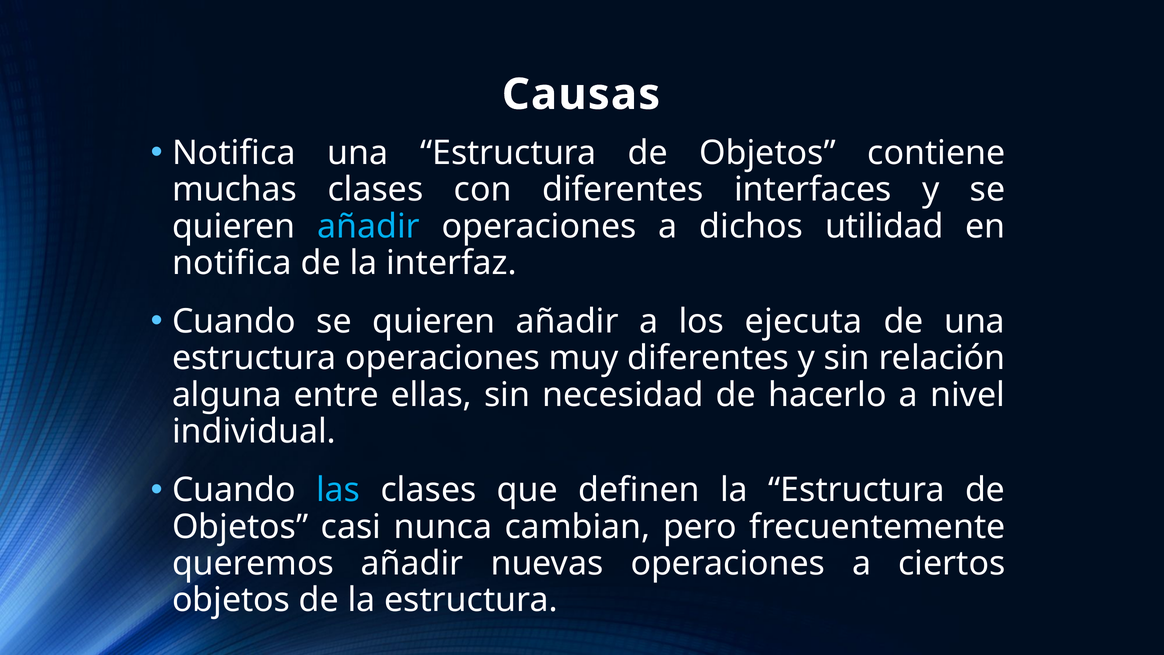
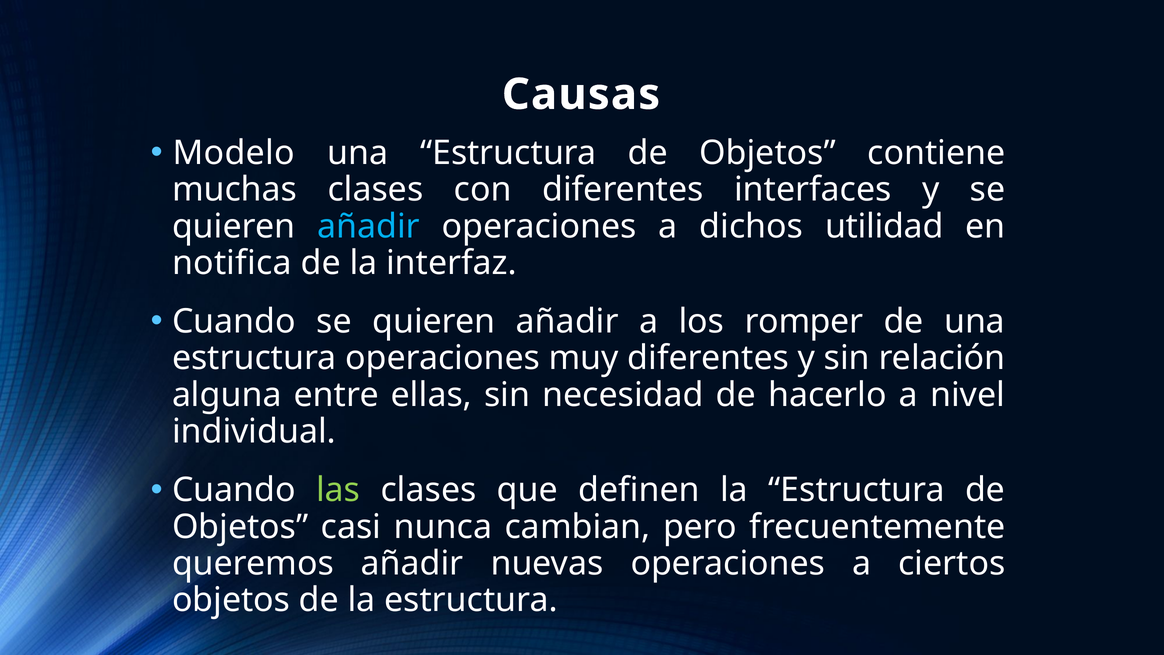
Notifica: Notifica -> Modelo (234, 153)
ejecuta: ejecuta -> romper (804, 322)
las colour: light blue -> light green (338, 490)
